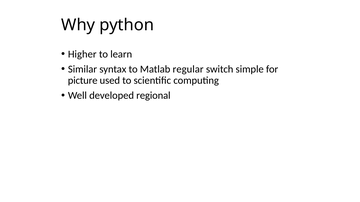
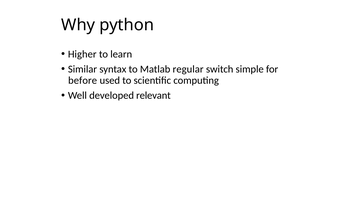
picture: picture -> before (83, 81)
regional: regional -> relevant (153, 96)
